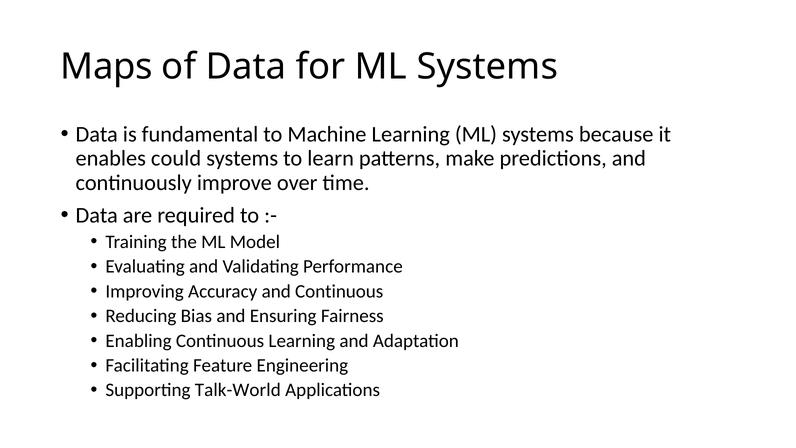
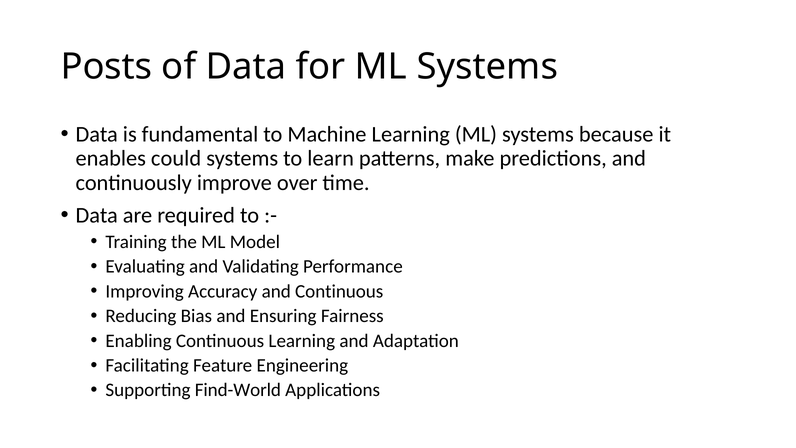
Maps: Maps -> Posts (106, 67)
Talk-World: Talk-World -> Find-World (238, 390)
